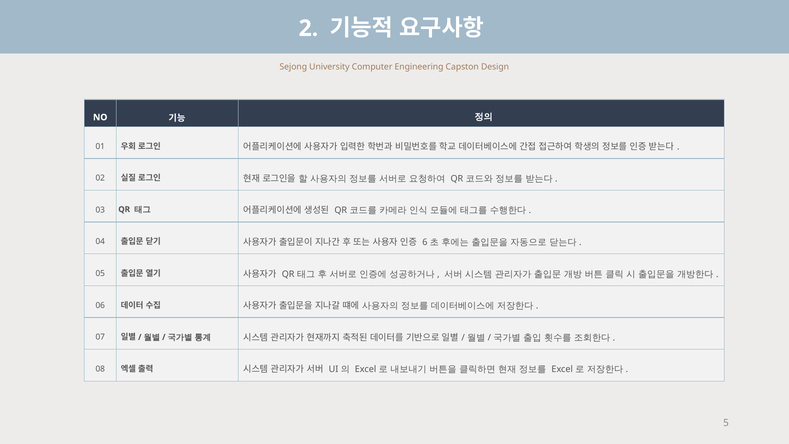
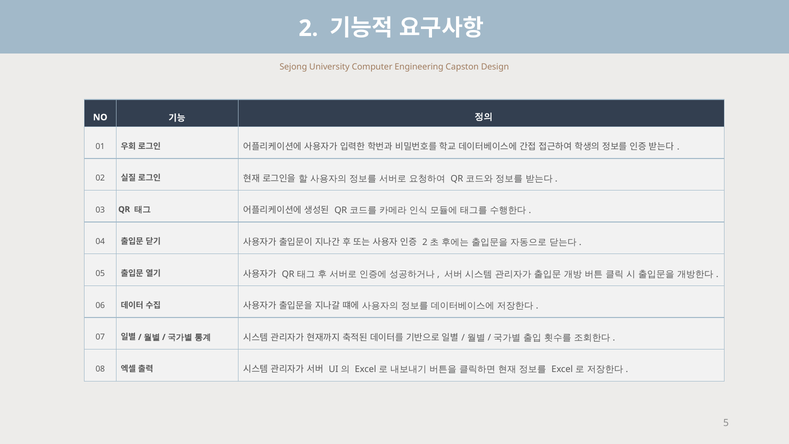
6: 6 -> 2 (425, 242)
